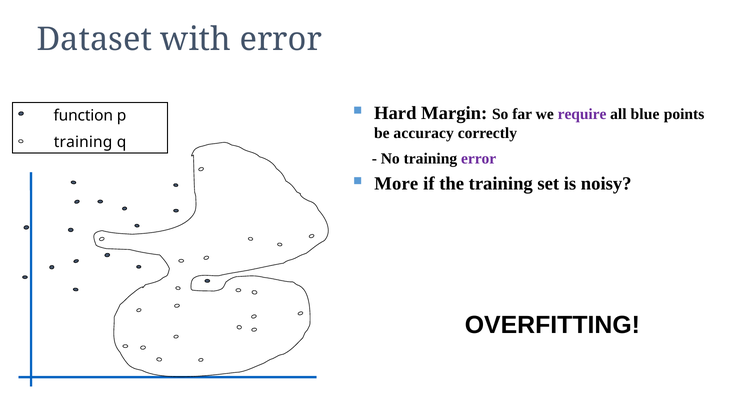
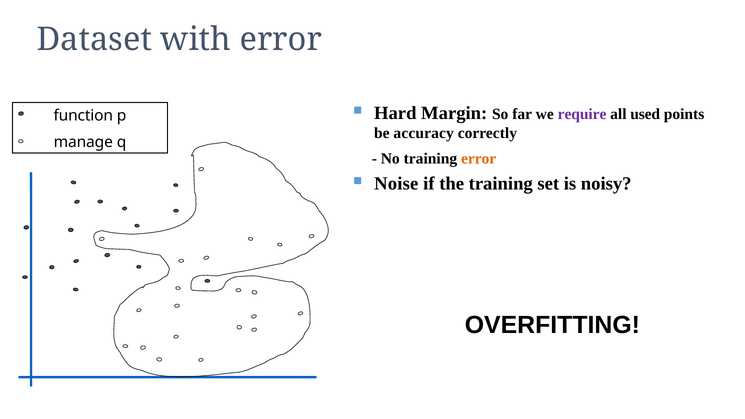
blue: blue -> used (645, 114)
training: training -> manage (83, 142)
error colour: purple -> orange (479, 159)
More: More -> Noise (396, 184)
